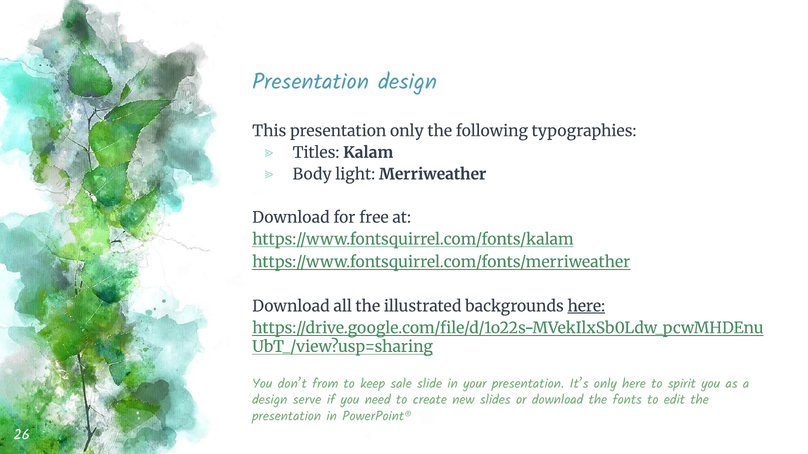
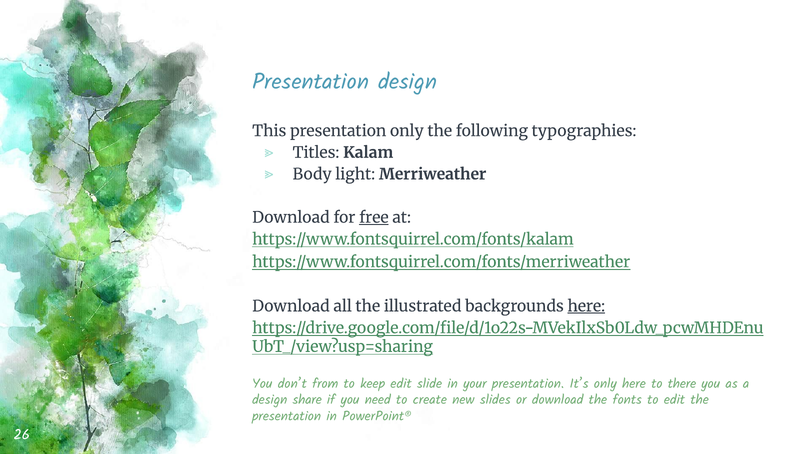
free underline: none -> present (374, 218)
keep sale: sale -> edit (401, 384)
spirit: spirit -> there (682, 384)
serve: serve -> share (307, 401)
